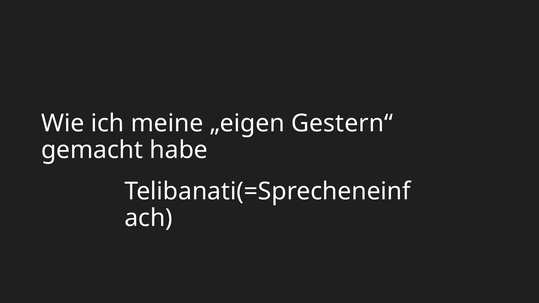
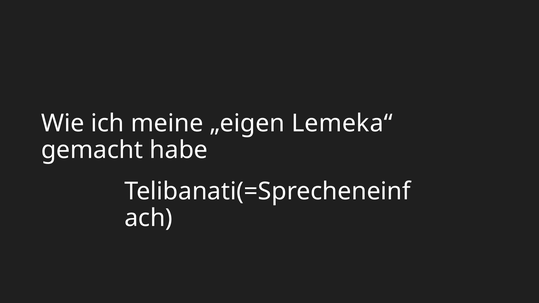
Gestern“: Gestern“ -> Lemeka“ (342, 123)
